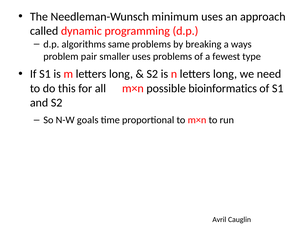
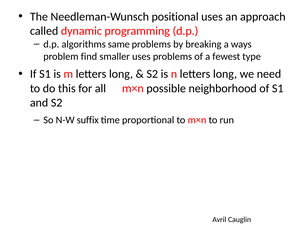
minimum: minimum -> positional (175, 17)
pair: pair -> find (89, 56)
bioinformatics: bioinformatics -> neighborhood (223, 88)
goals: goals -> suffix (88, 120)
